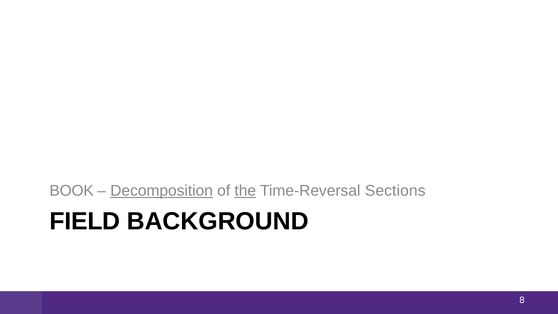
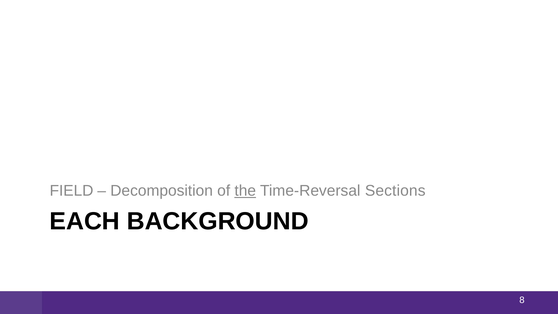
BOOK: BOOK -> FIELD (72, 191)
Decomposition underline: present -> none (162, 191)
FIELD: FIELD -> EACH (85, 221)
